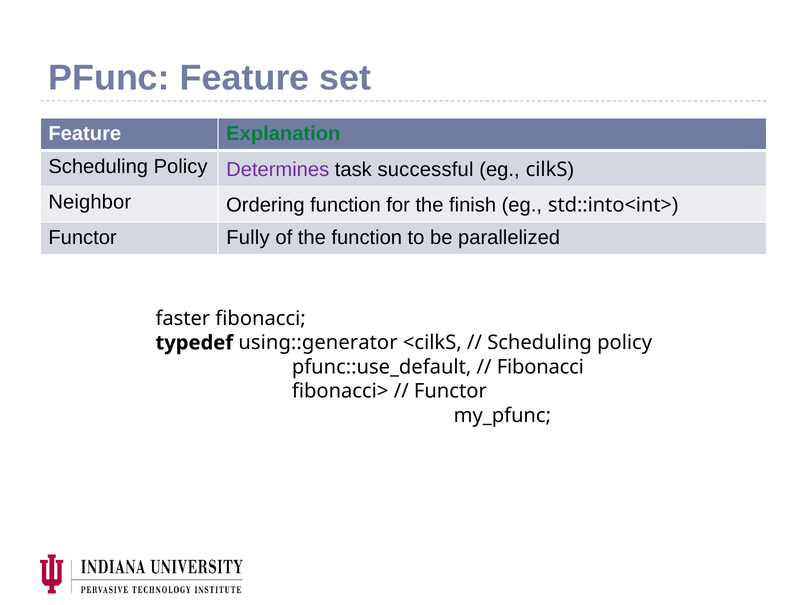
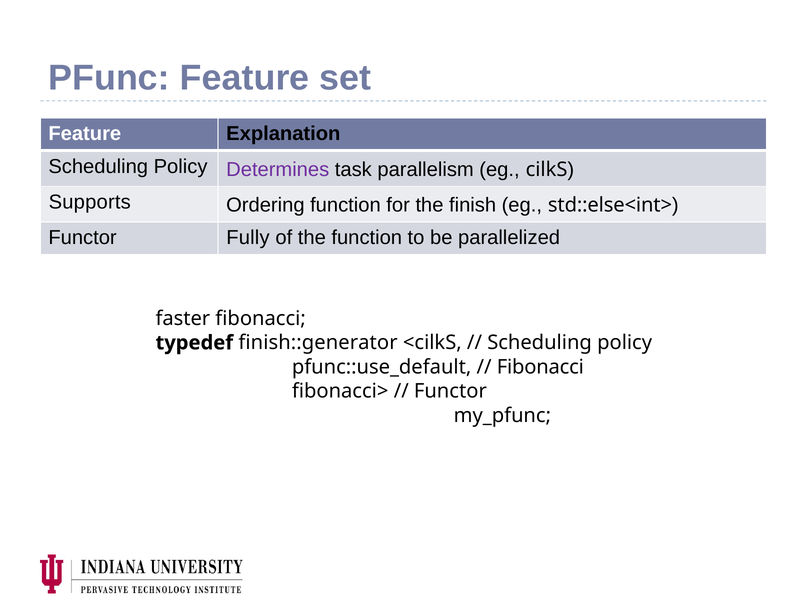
Explanation colour: green -> black (283, 134)
successful: successful -> parallelism (426, 170)
Neighbor: Neighbor -> Supports (90, 202)
std::into<int>: std::into<int> -> std::else<int> (610, 205)
using::generator: using::generator -> finish::generator (318, 343)
